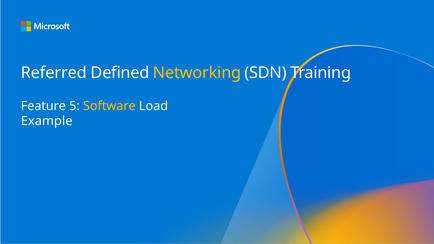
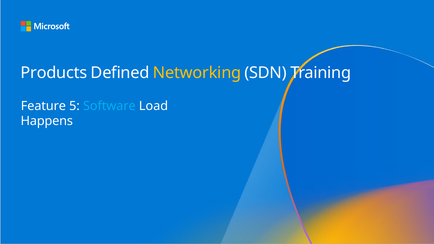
Referred: Referred -> Products (54, 73)
Software colour: yellow -> light blue (109, 106)
Example: Example -> Happens (47, 121)
